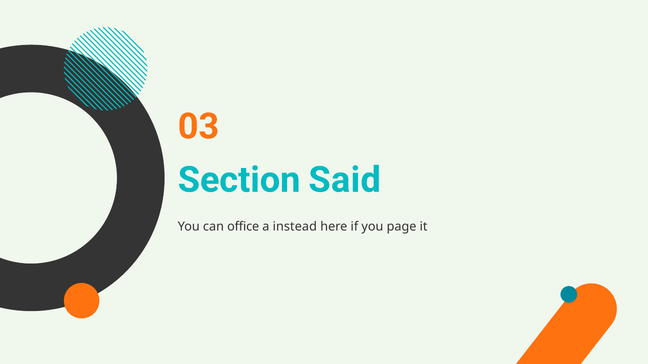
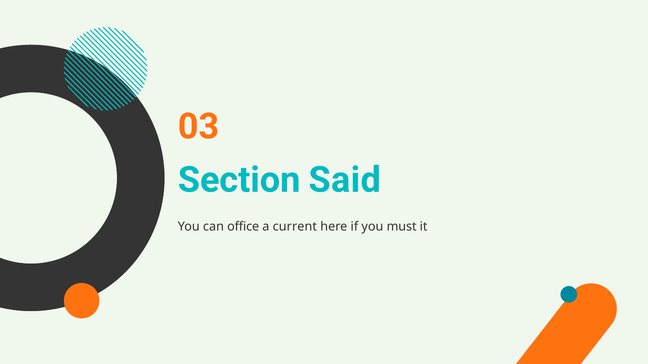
instead: instead -> current (295, 227)
page: page -> must (402, 227)
